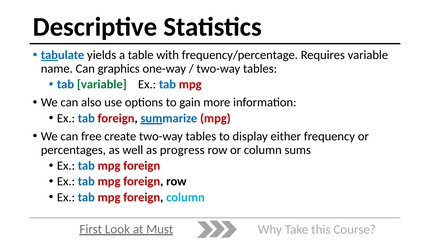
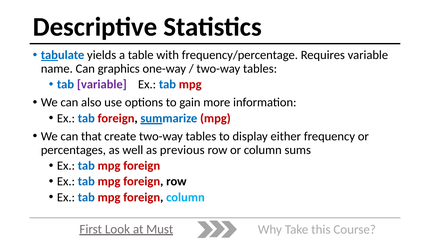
variable colour: green -> purple (102, 84)
free: free -> that (91, 136)
progress: progress -> previous (182, 150)
